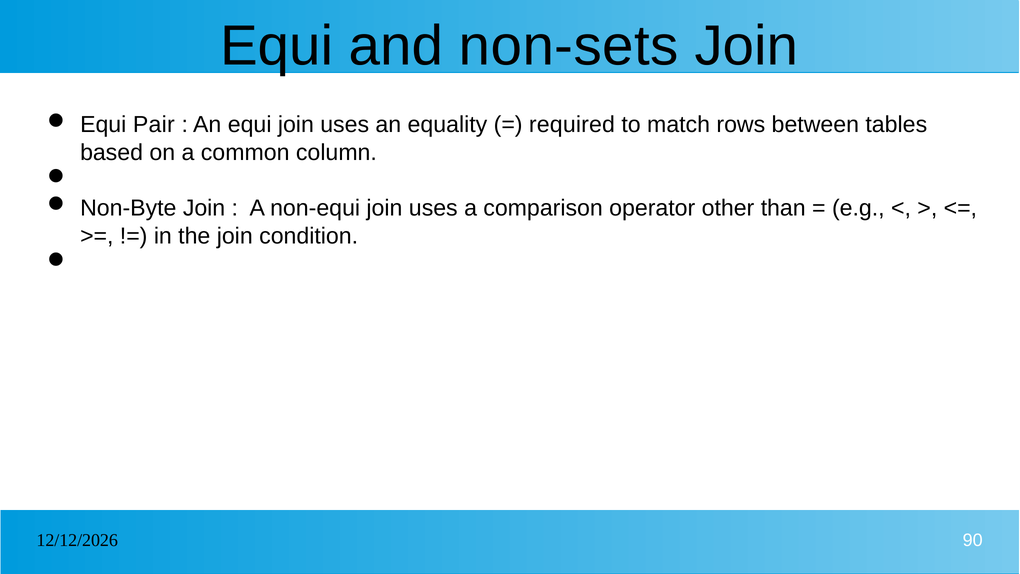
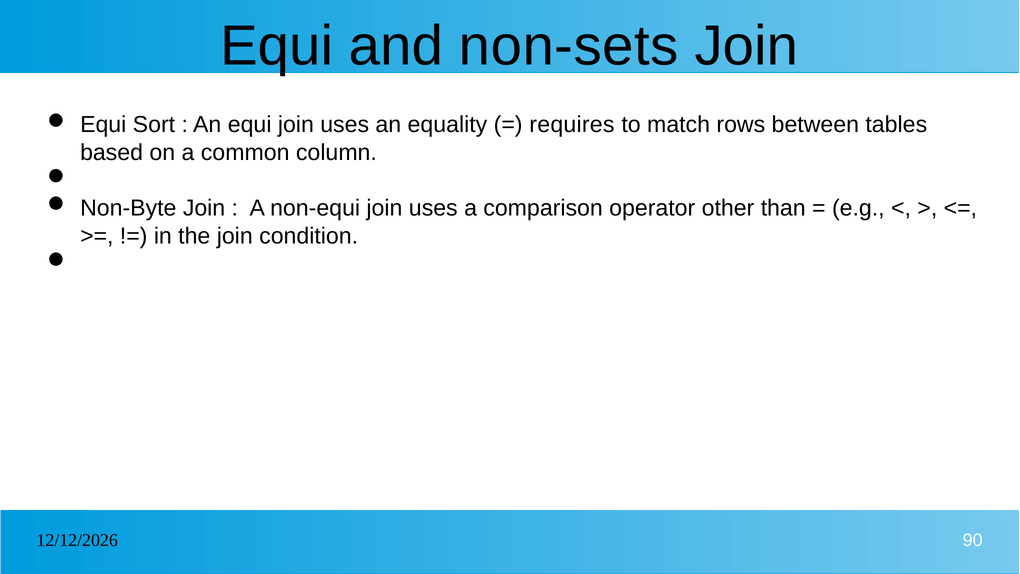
Pair: Pair -> Sort (154, 125)
required: required -> requires (572, 125)
